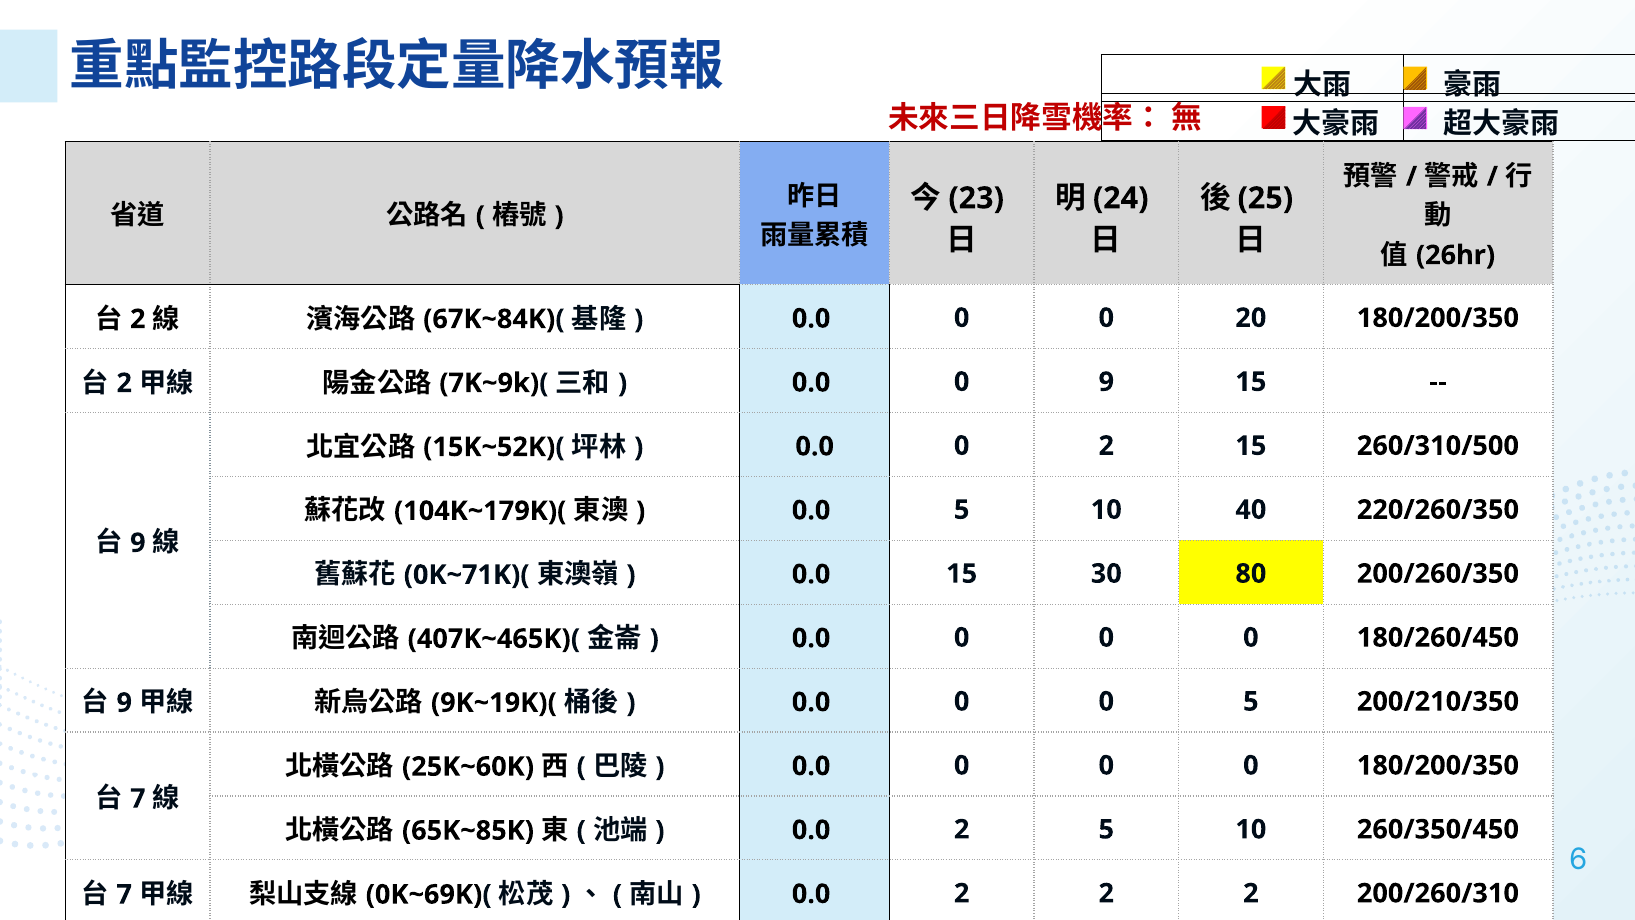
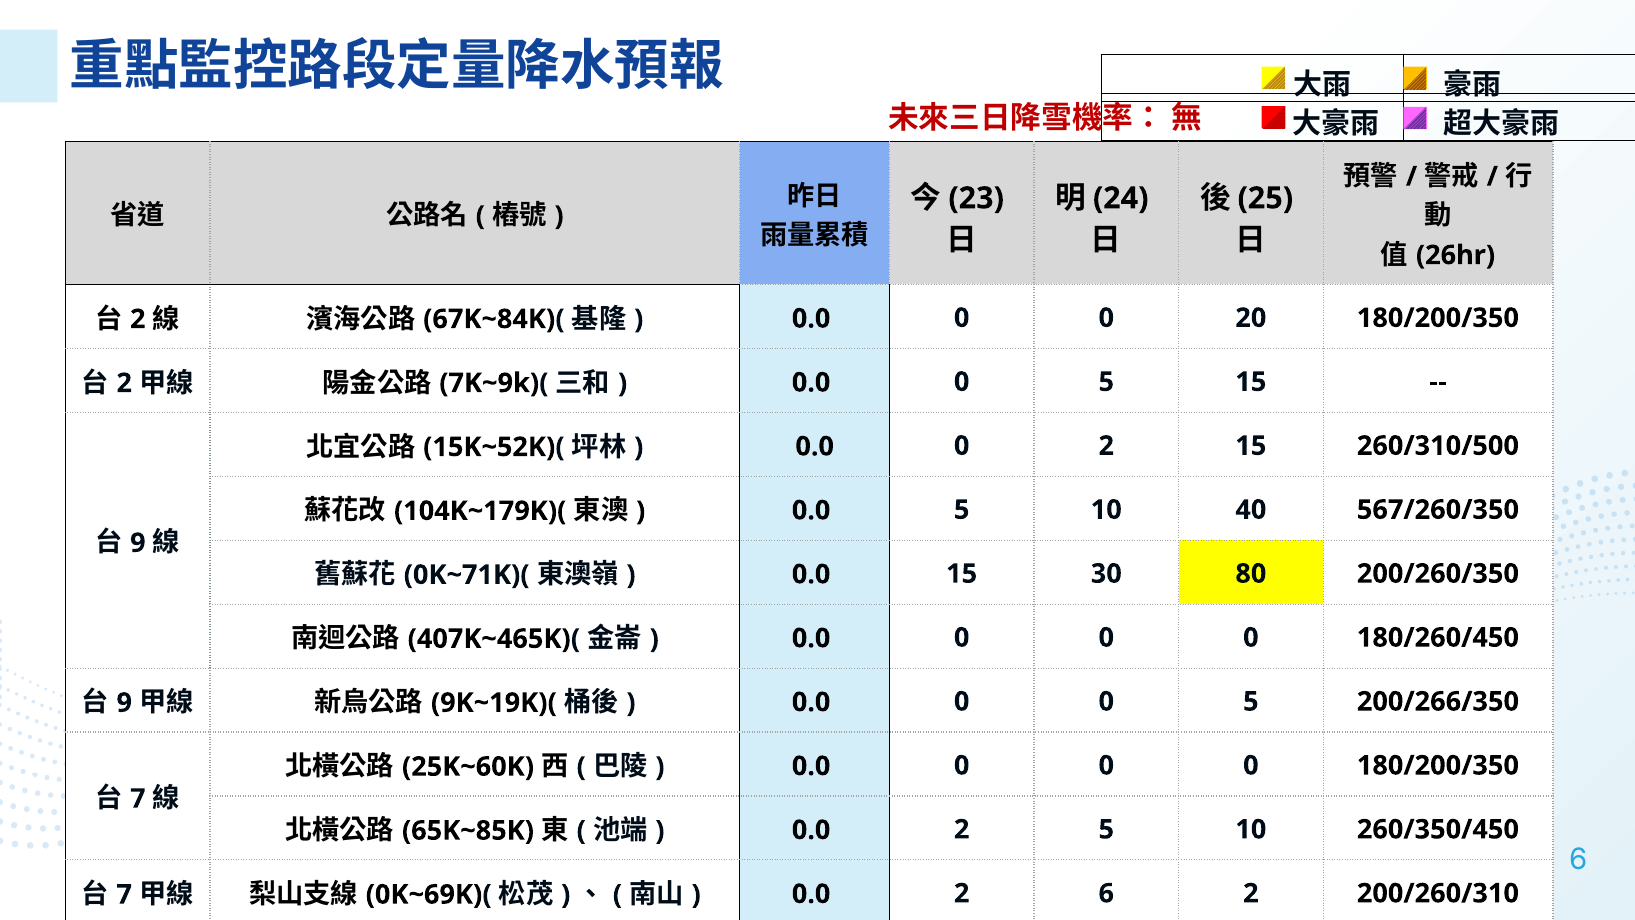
0.0 0 9: 9 -> 5 (1106, 382)
220/260/350: 220/260/350 -> 567/260/350 (1438, 510)
200/210/350: 200/210/350 -> 200/266/350 (1438, 701)
0.0 2 2: 2 -> 6 (1106, 893)
